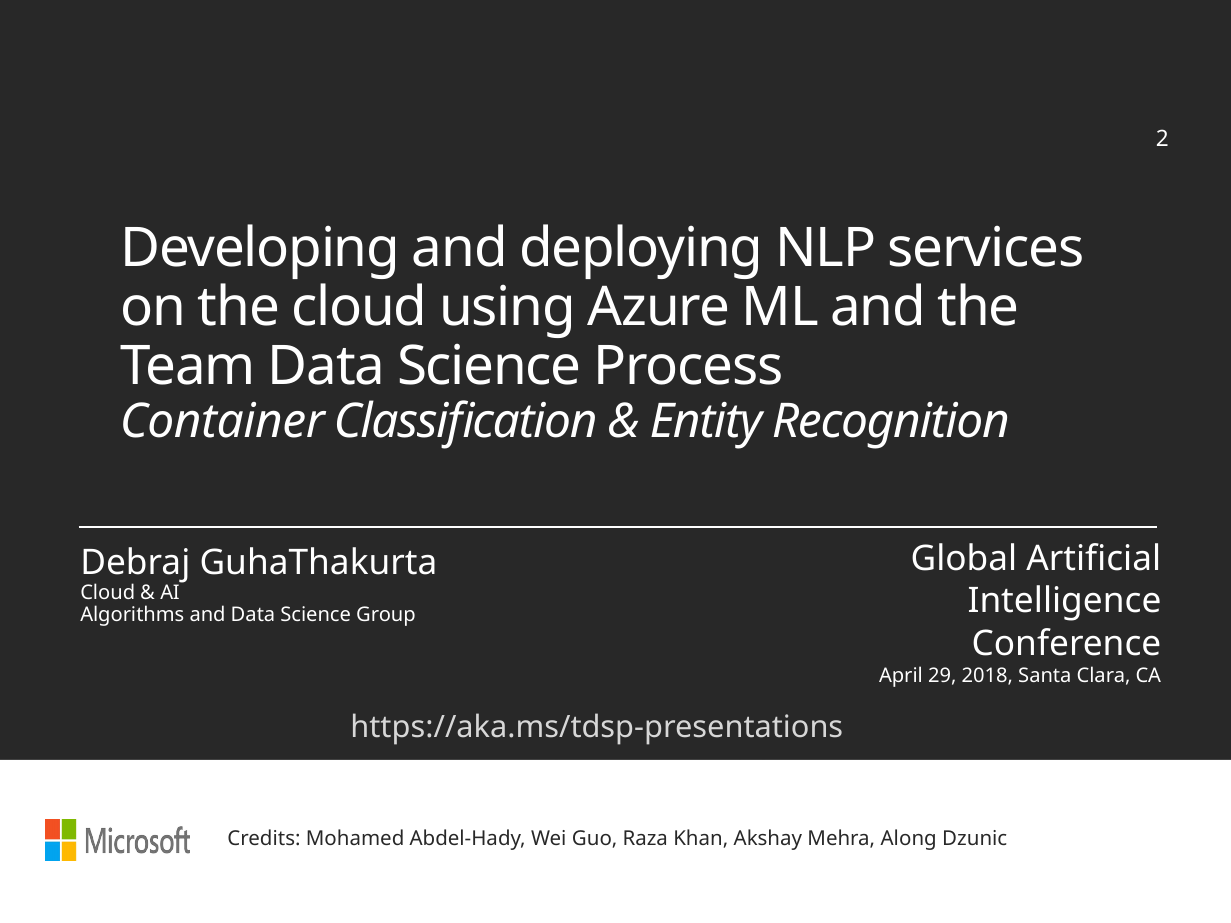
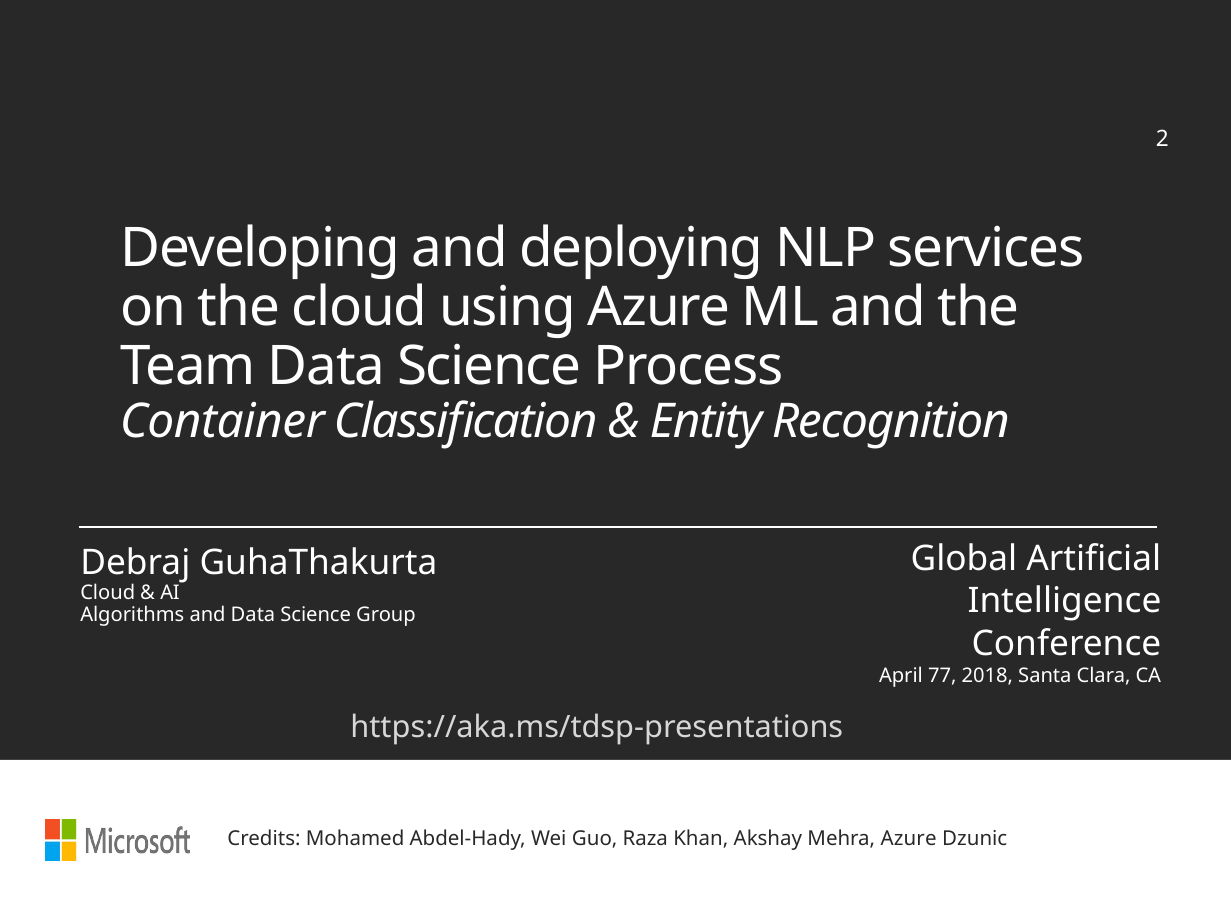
29: 29 -> 77 (942, 676)
Mehra Along: Along -> Azure (909, 839)
